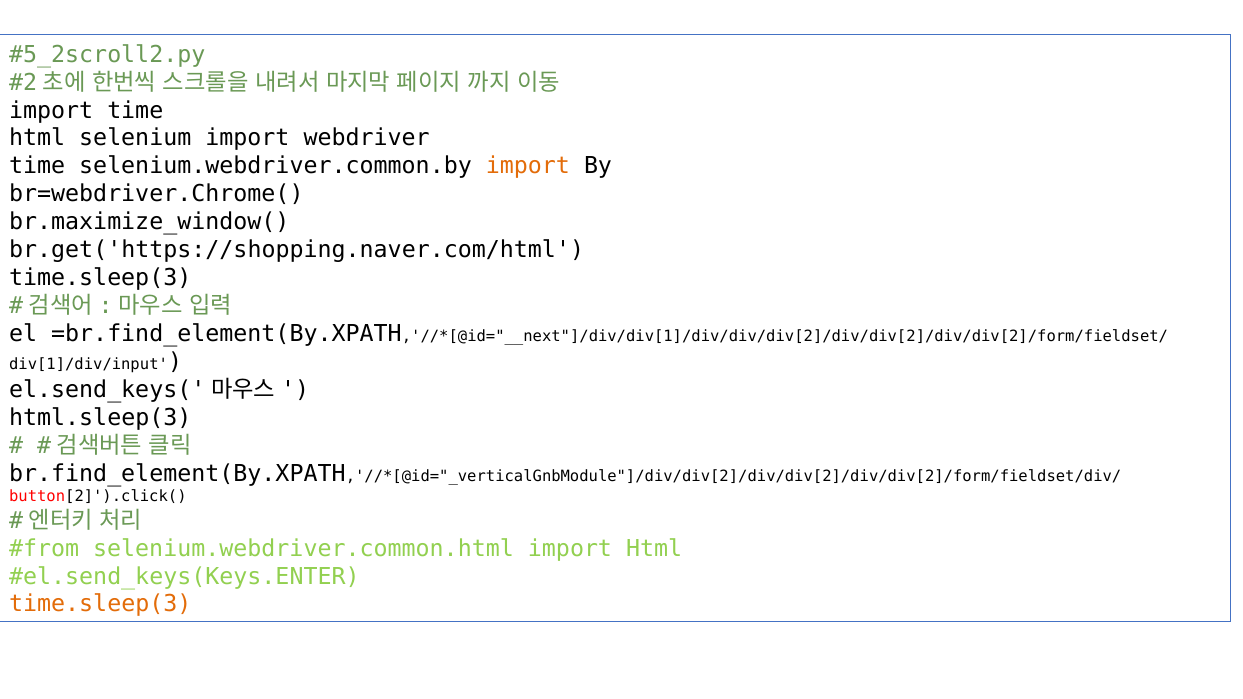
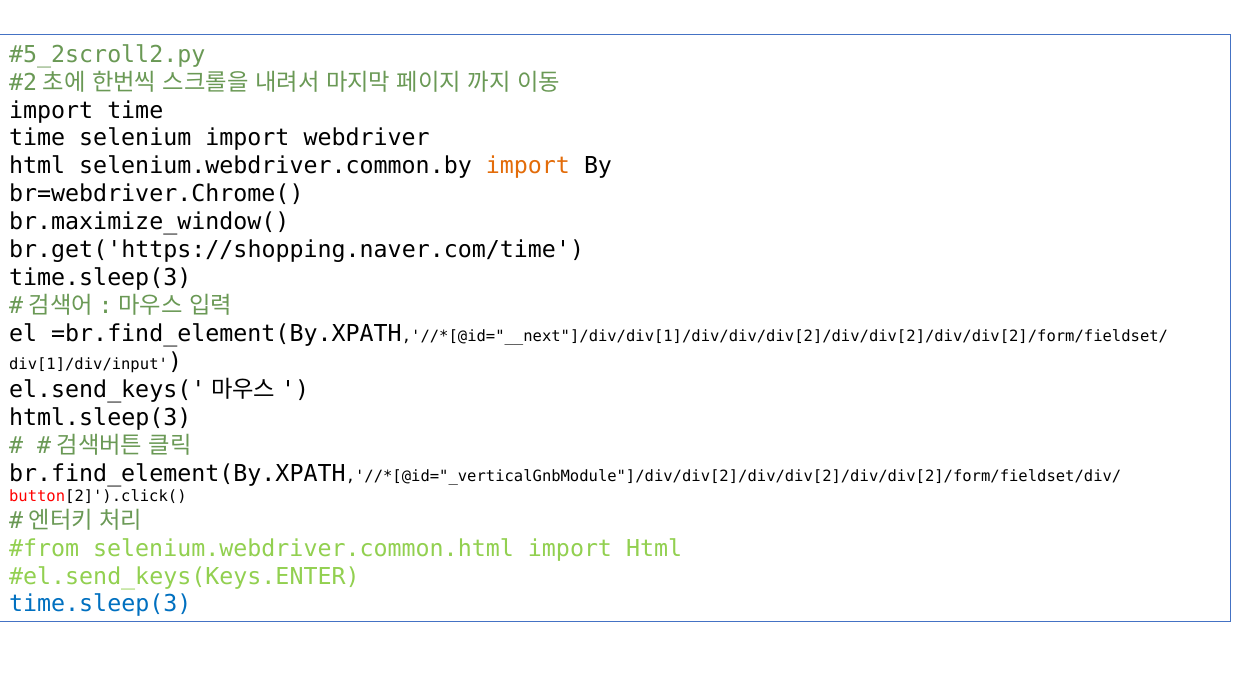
html: html -> time (37, 138)
time: time -> html (37, 166)
br.get('https://shopping.naver.com/html: br.get('https://shopping.naver.com/html -> br.get('https://shopping.naver.com/time (297, 250)
time.sleep(3 colour: orange -> blue (100, 604)
